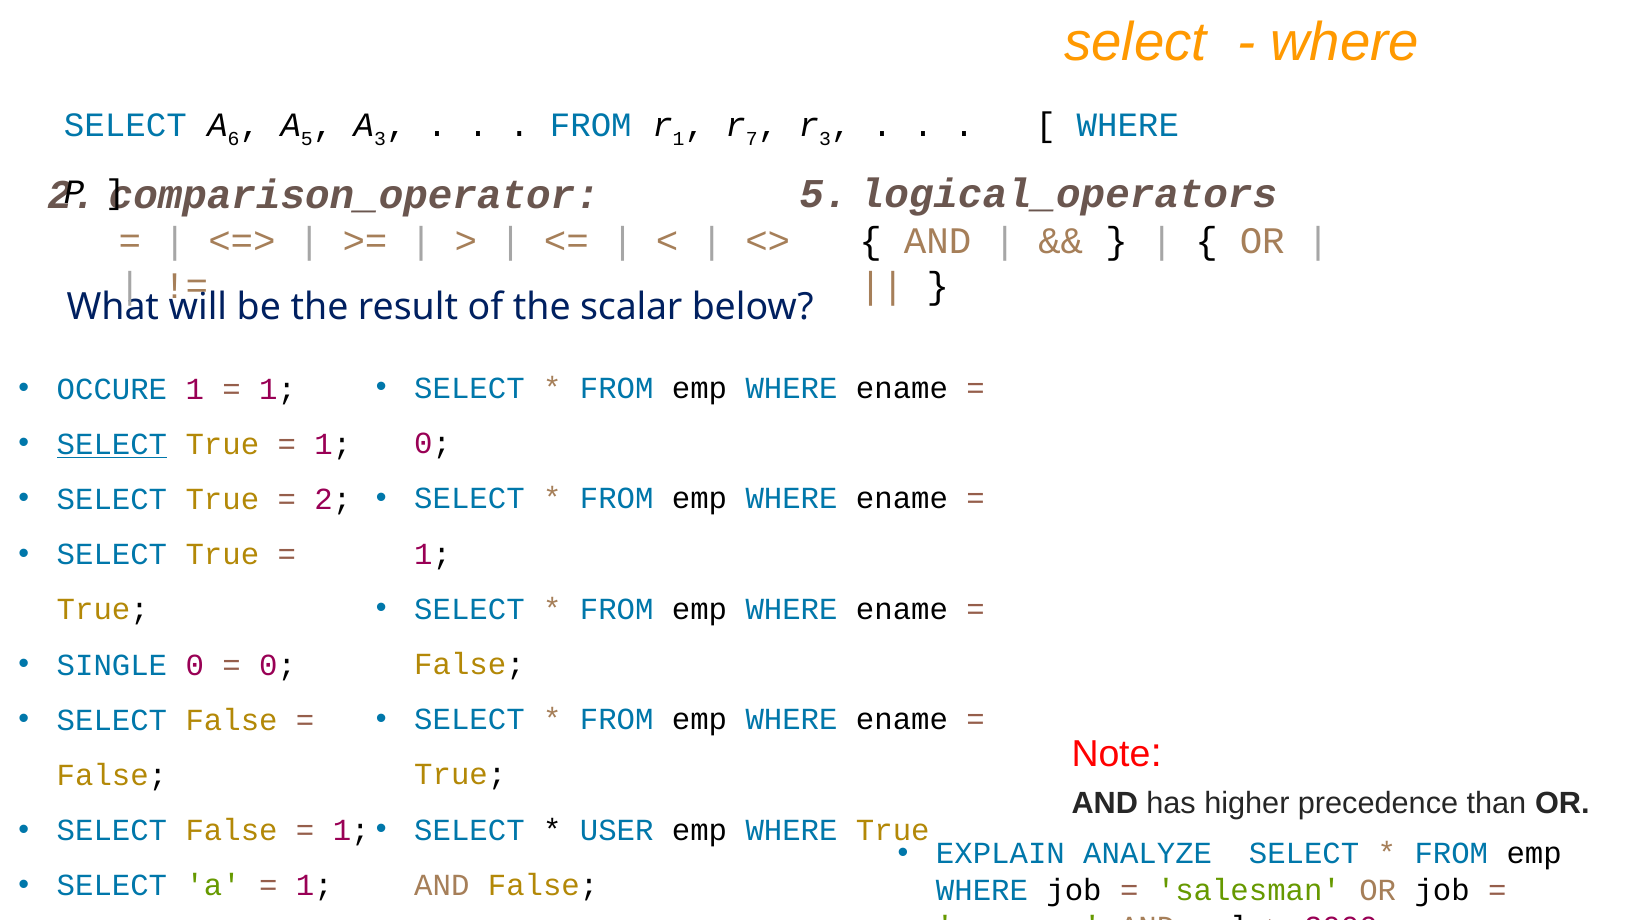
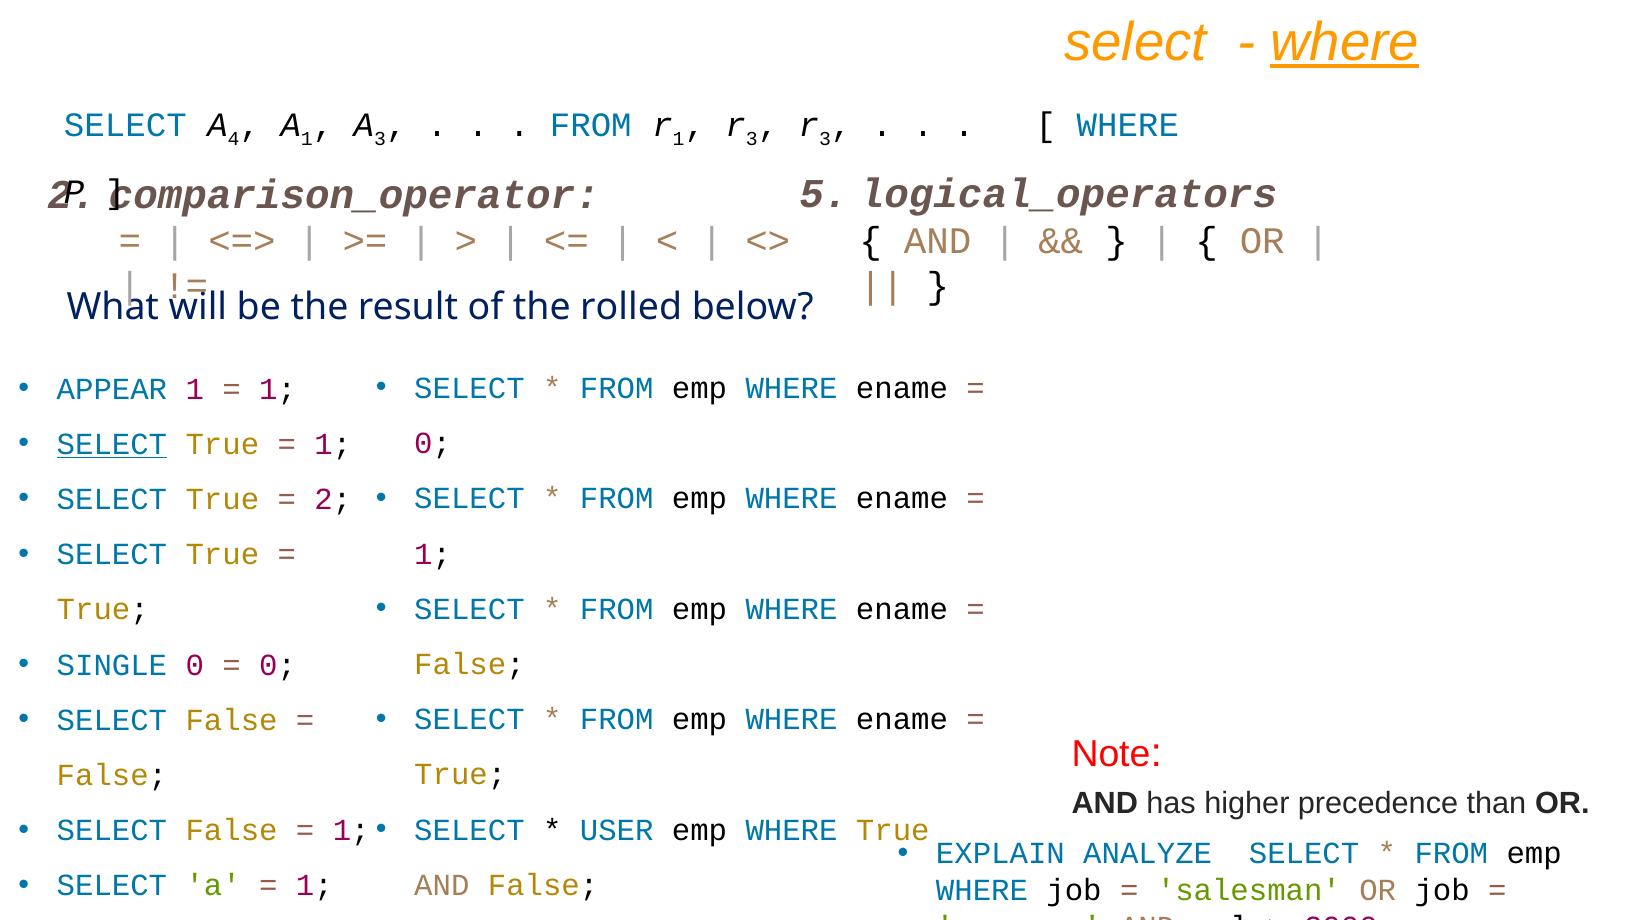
where underline: none -> present (1345, 43)
6: 6 -> 4 (234, 139)
A 5: 5 -> 1 (307, 139)
7: 7 -> 3 (752, 139)
scalar: scalar -> rolled (631, 308)
OCCURE: OCCURE -> APPEAR (112, 389)
